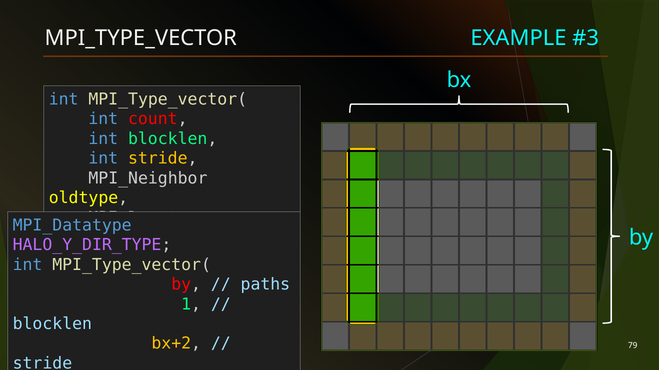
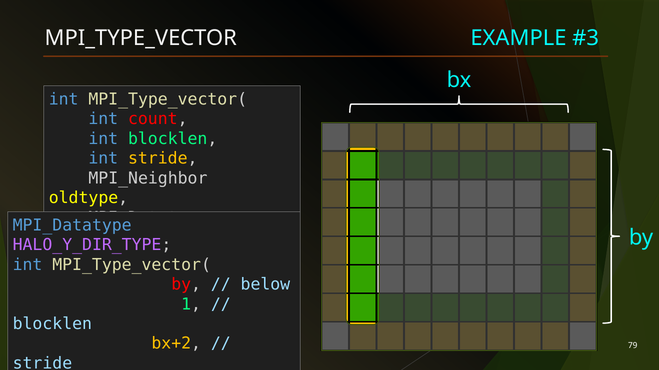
paths: paths -> below (265, 285)
